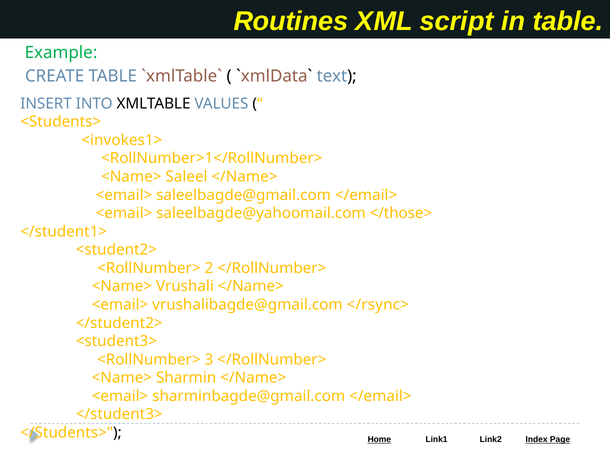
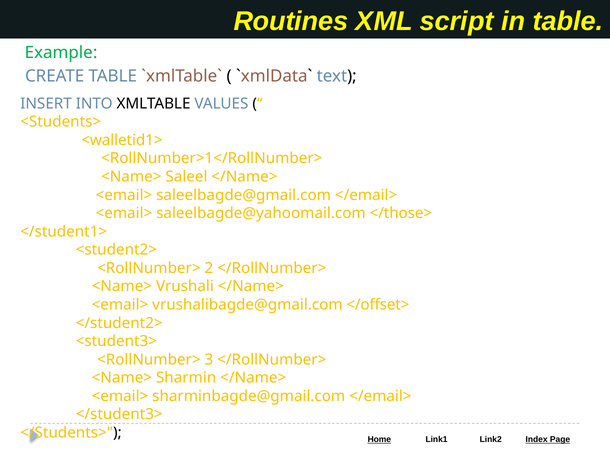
<invokes1>: <invokes1> -> <walletid1> (122, 140)
</rsync>: </rsync> -> </offset> (378, 305)
